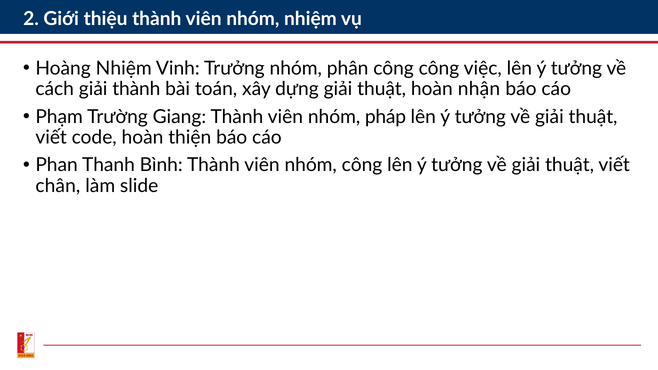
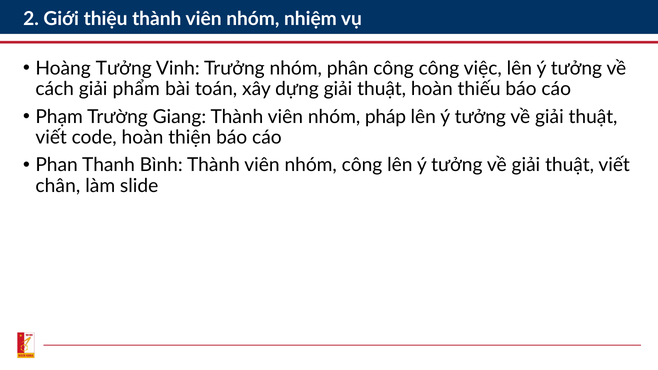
Hoàng Nhiệm: Nhiệm -> Tưởng (124, 68)
giải thành: thành -> phẩm (136, 89)
nhận: nhận -> thiếu (479, 89)
